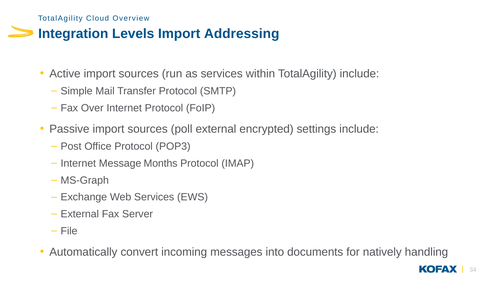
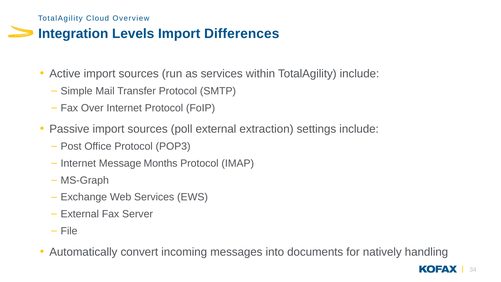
Addressing: Addressing -> Differences (242, 34)
encrypted: encrypted -> extraction (266, 129)
